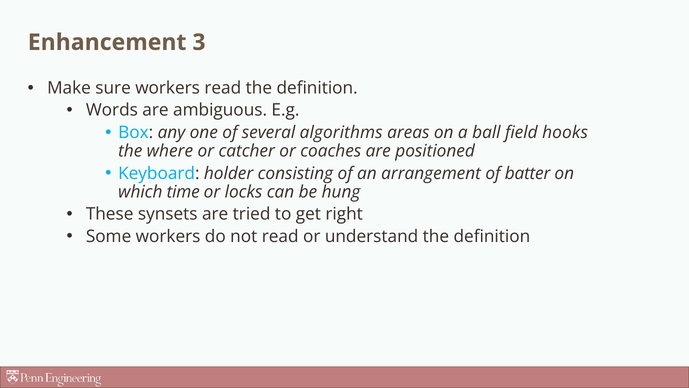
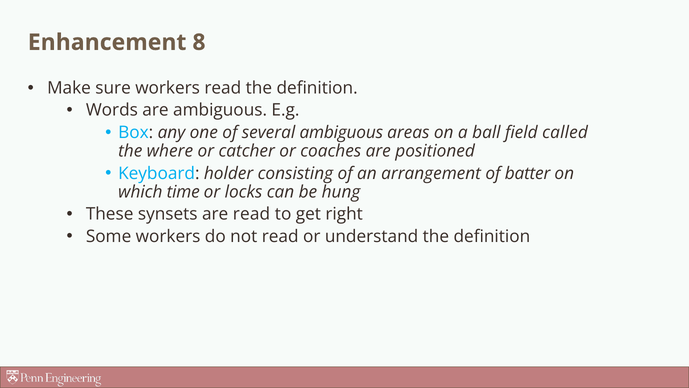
3: 3 -> 8 (199, 42)
several algorithms: algorithms -> ambiguous (341, 132)
hooks: hooks -> called (565, 132)
are tried: tried -> read (251, 214)
